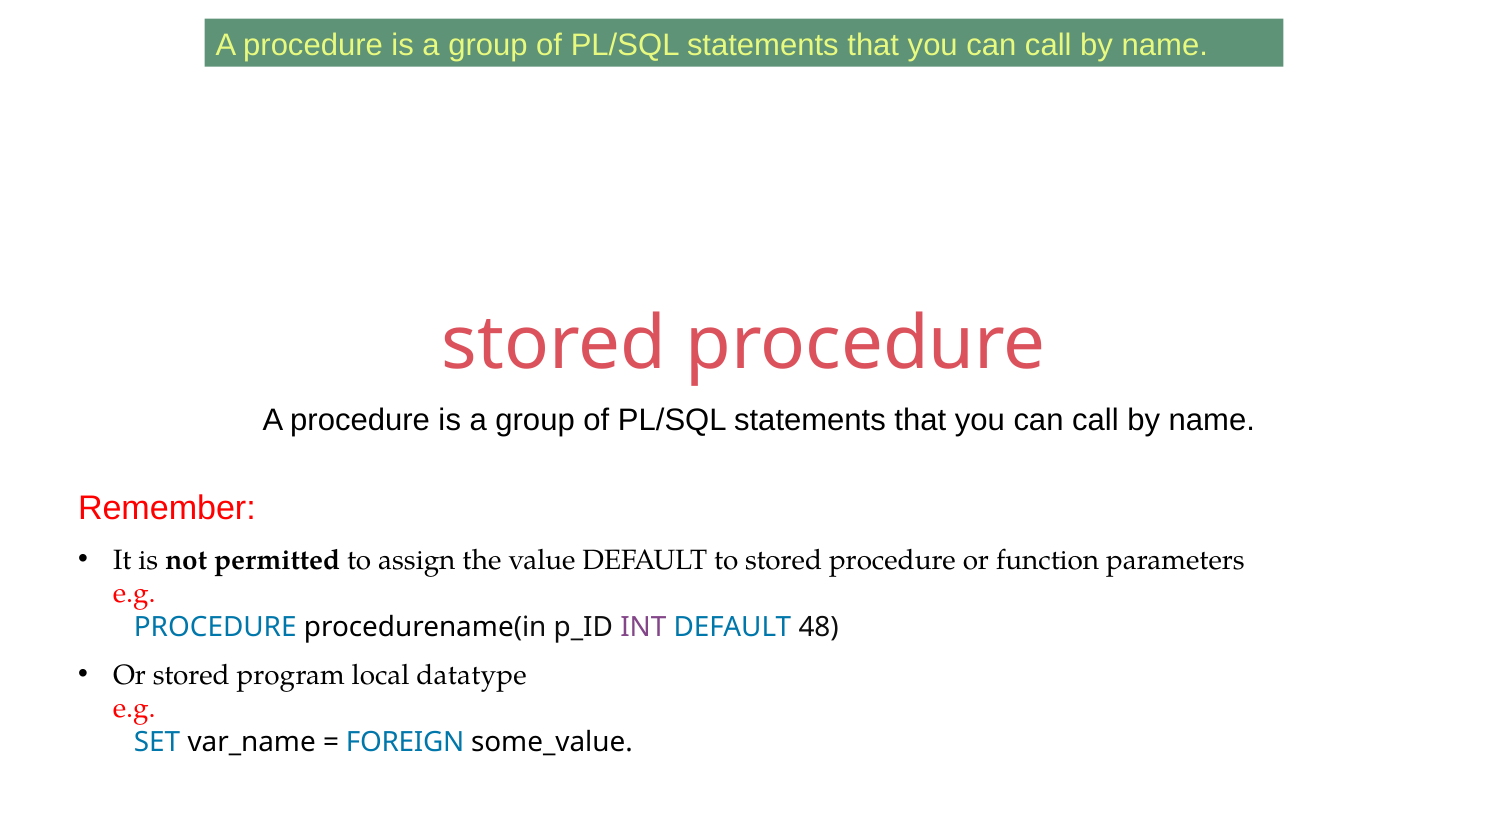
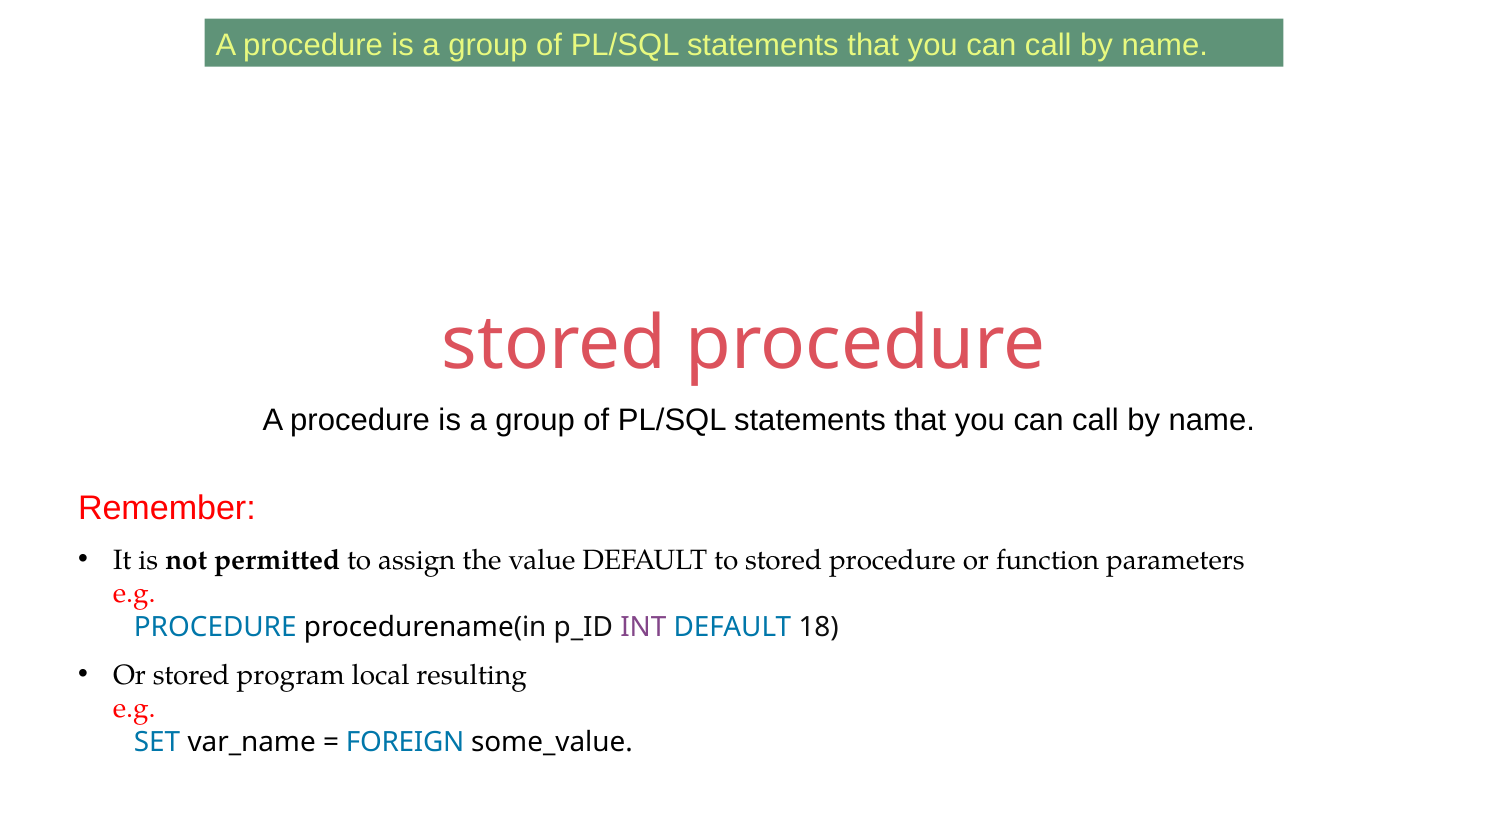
48: 48 -> 18 (819, 627)
datatype: datatype -> resulting (472, 675)
